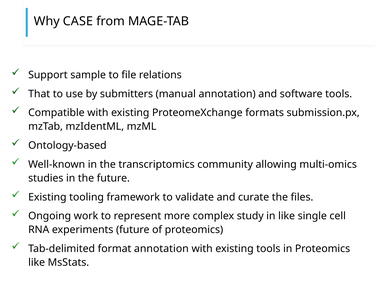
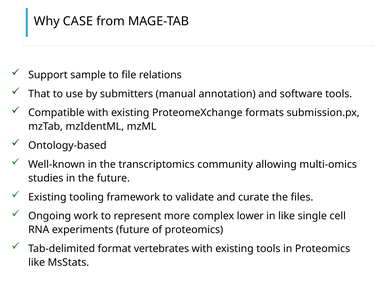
study: study -> lower (250, 216)
format annotation: annotation -> vertebrates (161, 249)
